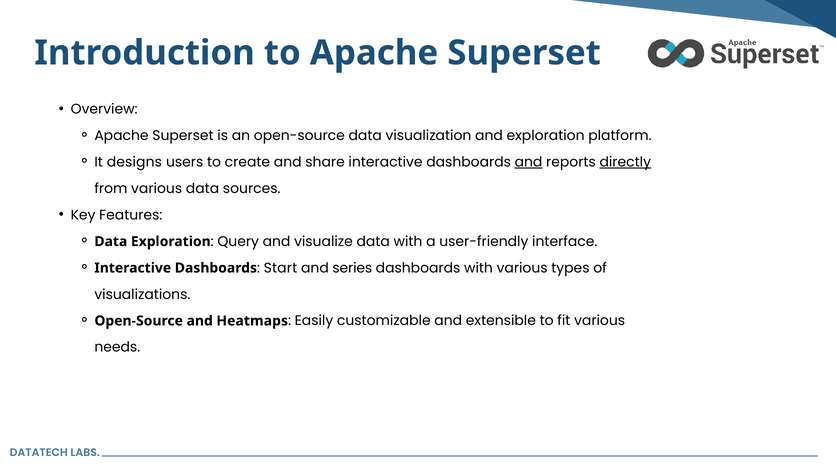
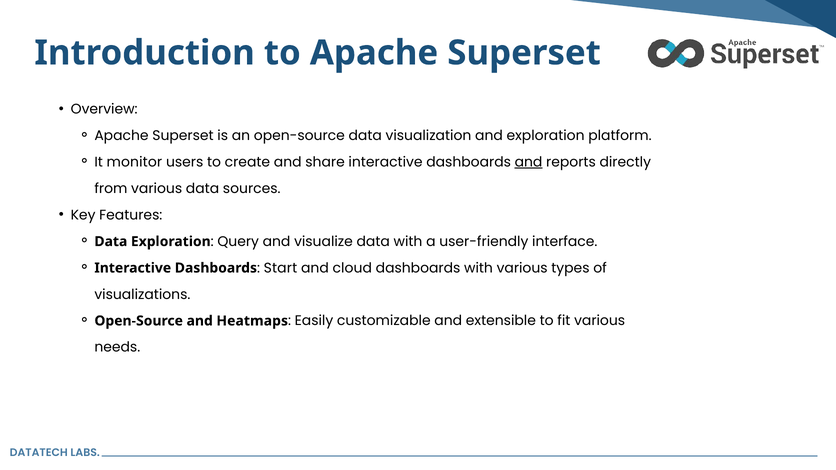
designs: designs -> monitor (134, 162)
directly underline: present -> none (625, 162)
series: series -> cloud (352, 268)
